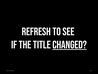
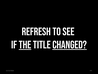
THE underline: none -> present (25, 44)
